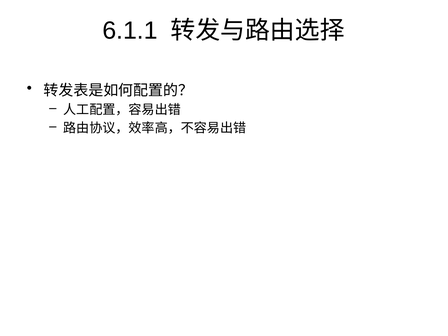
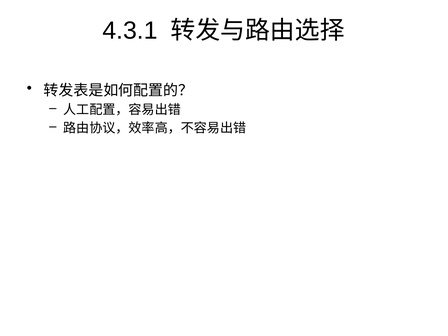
6.1.1: 6.1.1 -> 4.3.1 (130, 31)
